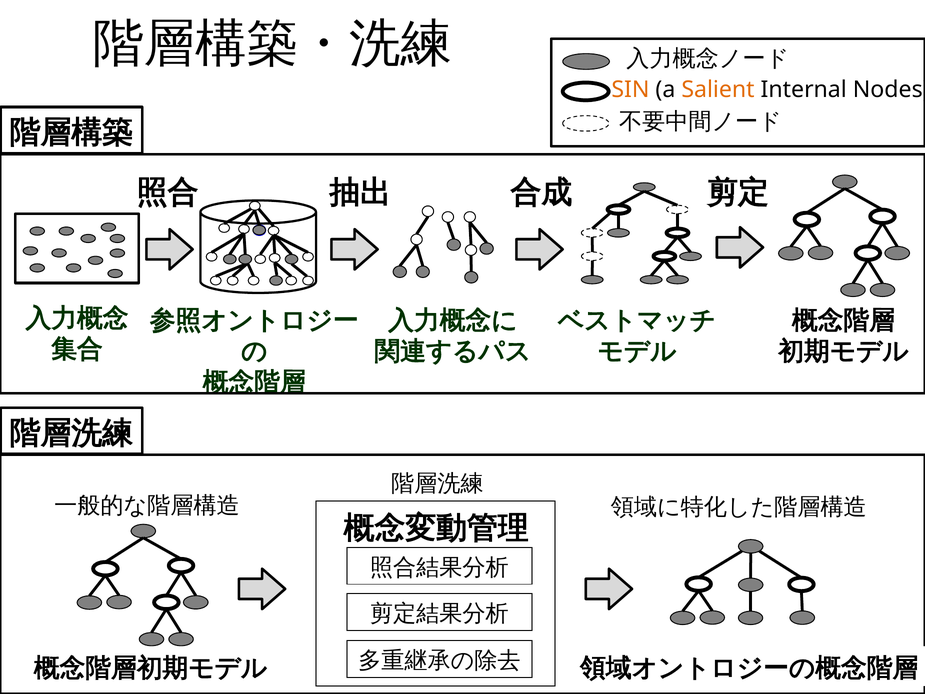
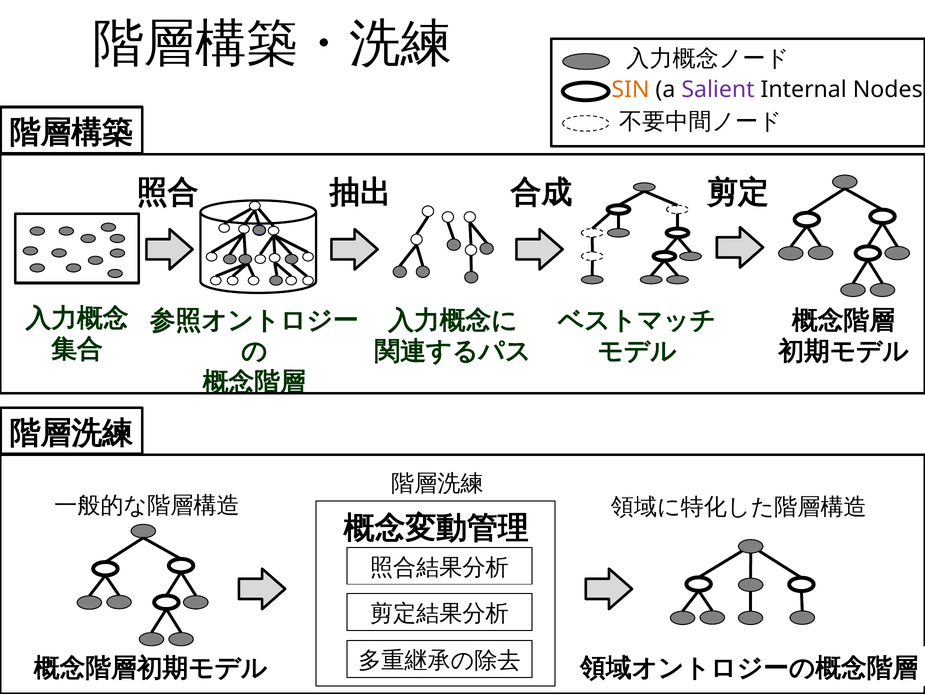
Salient colour: orange -> purple (718, 89)
